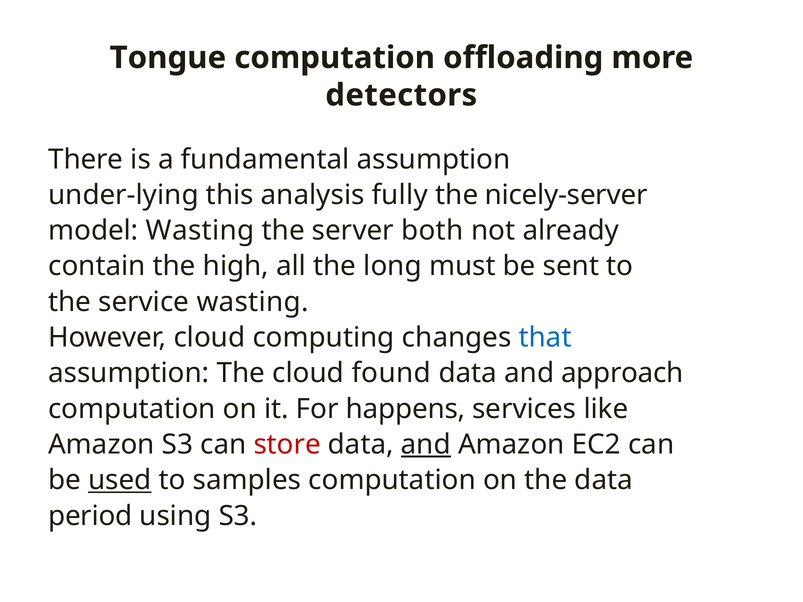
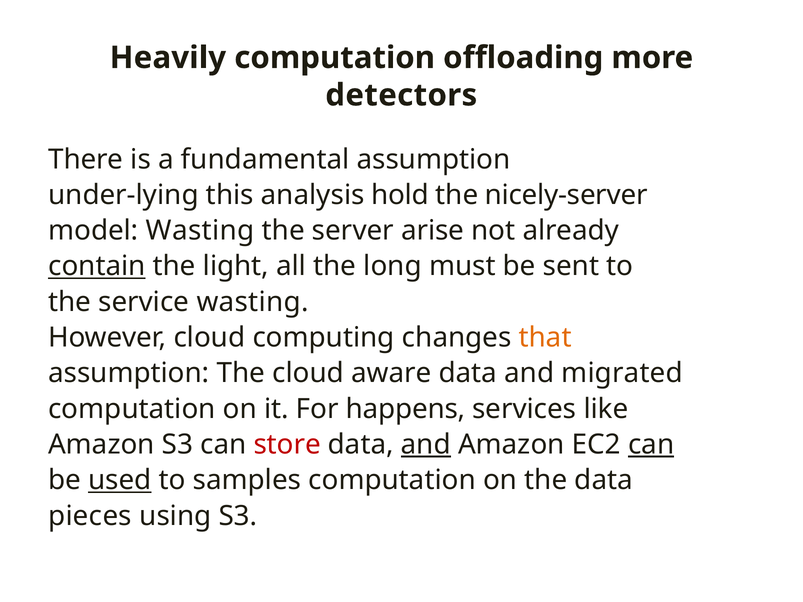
Tongue: Tongue -> Heavily (168, 58)
fully: fully -> hold (400, 195)
both: both -> arise (433, 231)
contain underline: none -> present (97, 266)
high: high -> light (236, 266)
that colour: blue -> orange (545, 338)
found: found -> aware (391, 373)
approach: approach -> migrated (622, 373)
can underline: none -> present (651, 445)
period: period -> pieces (90, 516)
